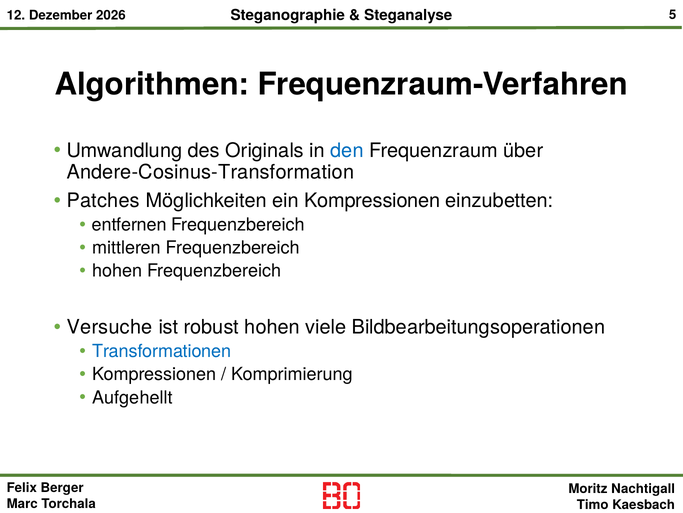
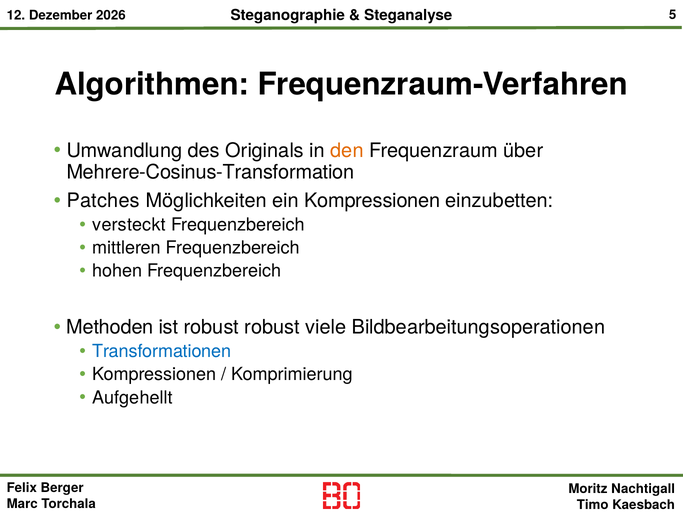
den colour: blue -> orange (347, 150)
Andere-Cosinus-Transformation: Andere-Cosinus-Transformation -> Mehrere-Cosinus-Transformation (211, 172)
entfernen: entfernen -> versteckt (129, 225)
Versuche: Versuche -> Methoden (110, 327)
robust hohen: hohen -> robust (272, 327)
